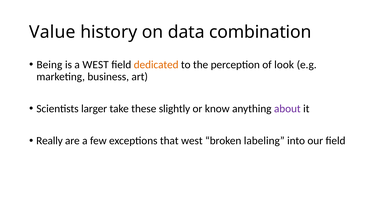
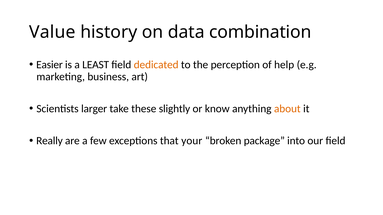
Being: Being -> Easier (50, 65)
a WEST: WEST -> LEAST (96, 65)
look: look -> help (284, 65)
about colour: purple -> orange (287, 109)
that west: west -> your (192, 141)
labeling: labeling -> package (264, 141)
